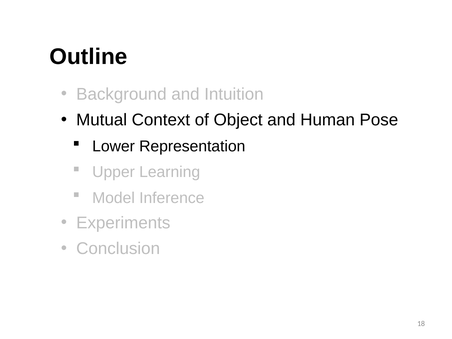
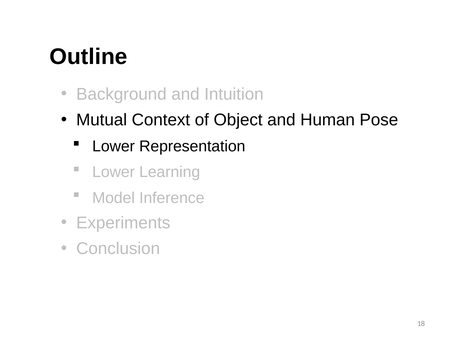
Upper: Upper -> Lower (114, 172)
